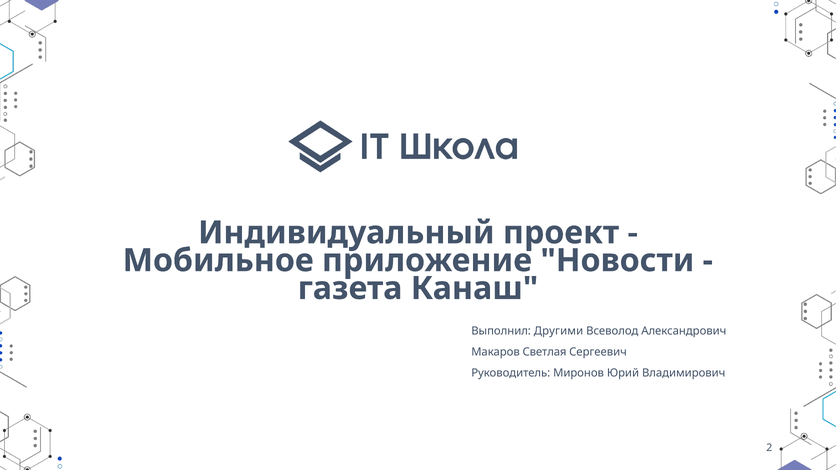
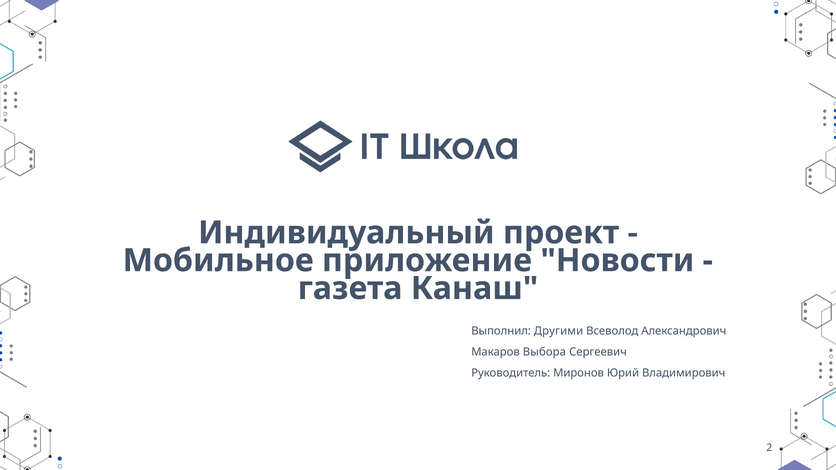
Светлая: Светлая -> Выбора (544, 352)
